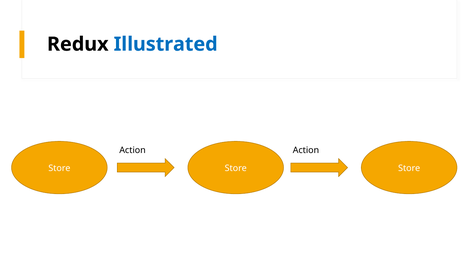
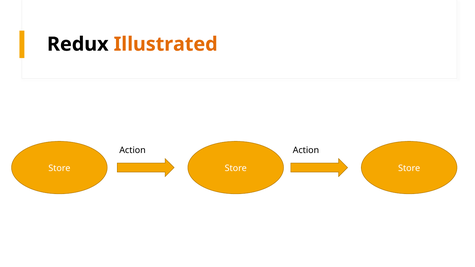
Illustrated colour: blue -> orange (166, 44)
